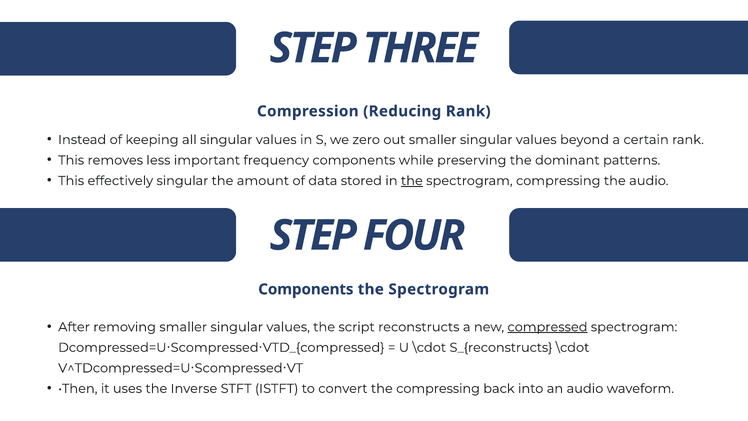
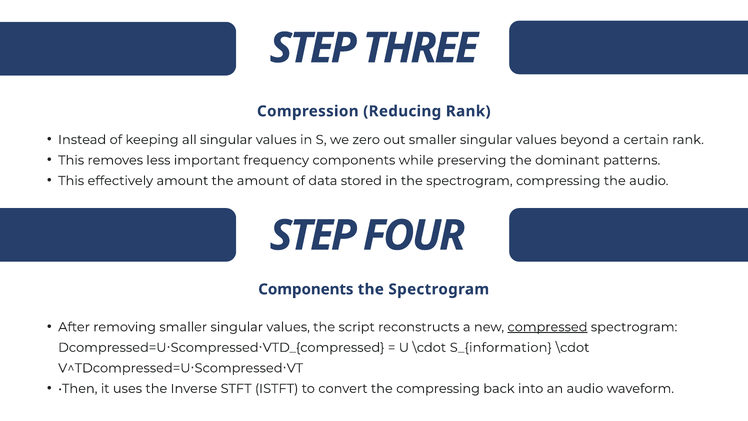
effectively singular: singular -> amount (182, 181)
the underline: present -> none (412, 181)
S_{reconstructs: S_{reconstructs -> S_{information (501, 347)
